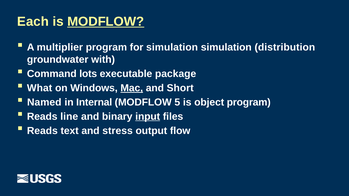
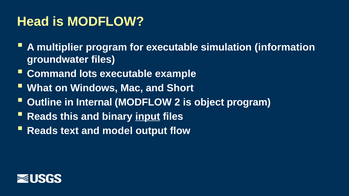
Each: Each -> Head (33, 22)
MODFLOW underline: present -> none (106, 22)
for simulation: simulation -> executable (172, 47)
distribution: distribution -> information (285, 47)
groundwater with: with -> files (103, 60)
package: package -> example (176, 74)
Mac underline: present -> none (132, 88)
Named: Named -> Outline (44, 102)
5: 5 -> 2 (177, 102)
line: line -> this (69, 117)
stress: stress -> model (118, 131)
